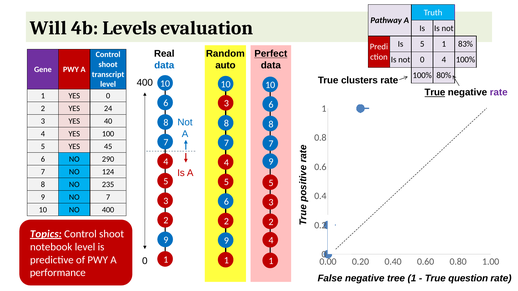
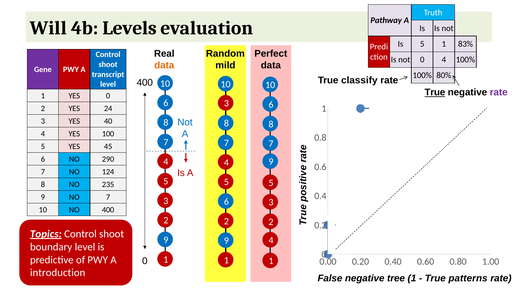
Perfect underline: present -> none (271, 54)
data colour: blue -> orange (164, 65)
auto: auto -> mild (225, 65)
clusters: clusters -> classify (359, 80)
notebook: notebook -> boundary (51, 247)
performance: performance -> introduction (58, 273)
question: question -> patterns (468, 279)
